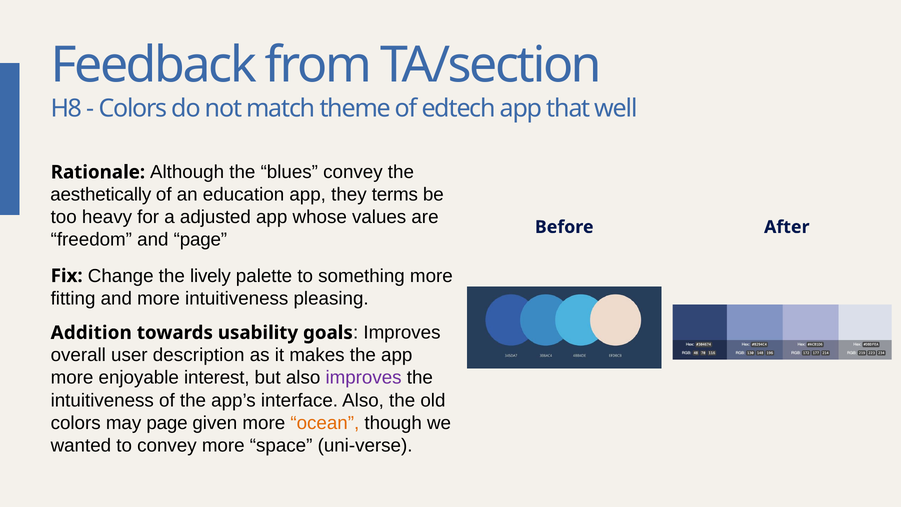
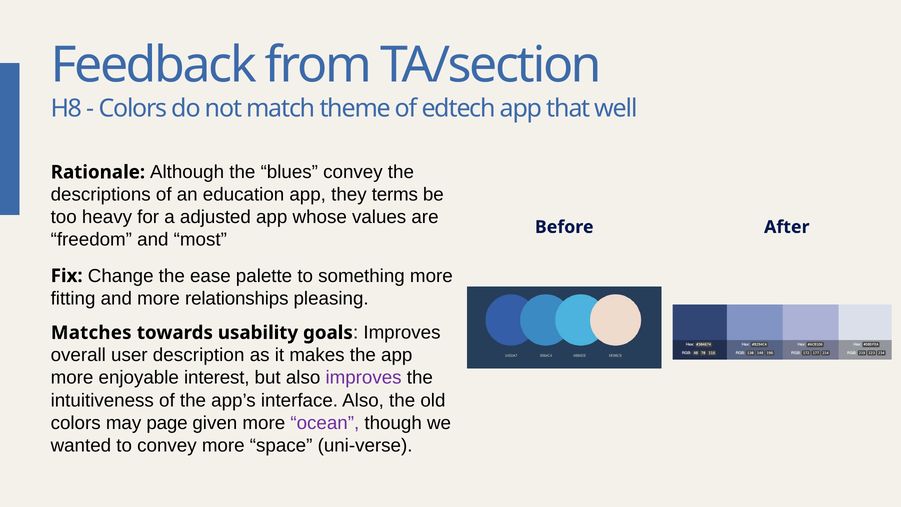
aesthetically: aesthetically -> descriptions (101, 195)
and page: page -> most (200, 240)
lively: lively -> ease (210, 276)
more intuitiveness: intuitiveness -> relationships (237, 298)
Addition: Addition -> Matches (91, 333)
ocean colour: orange -> purple (325, 423)
